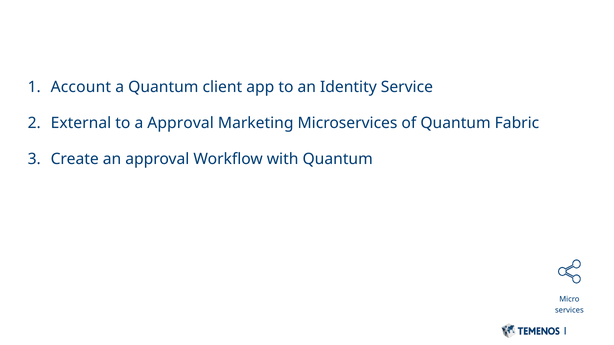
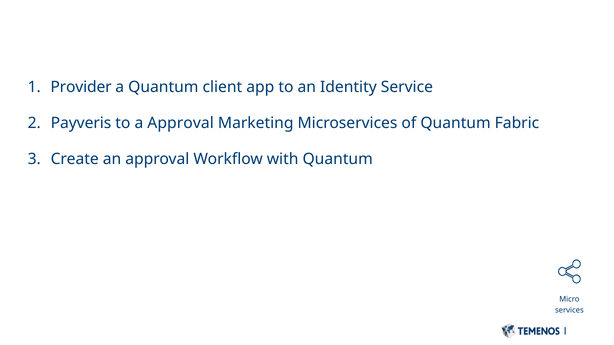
Account: Account -> Provider (81, 87)
External: External -> Payveris (81, 123)
